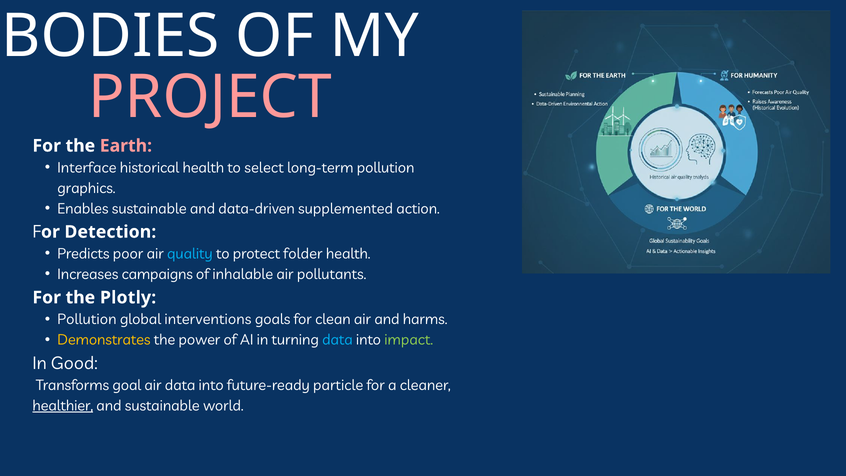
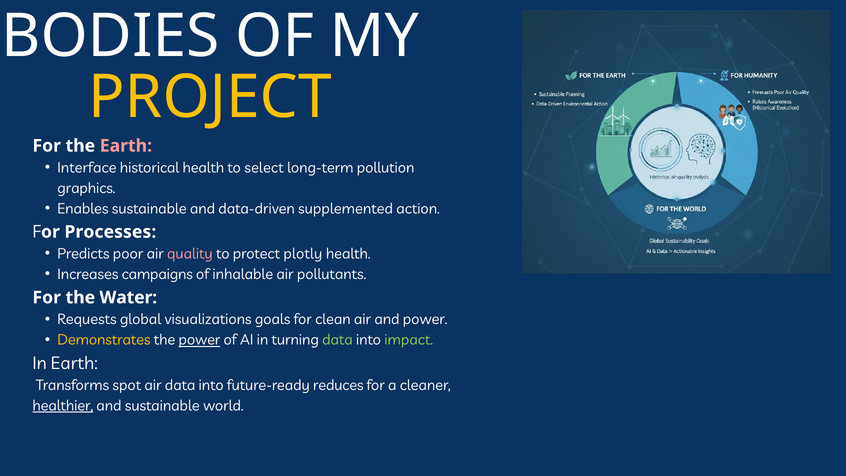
PROJECT colour: pink -> yellow (210, 97)
Detection: Detection -> Processes (110, 232)
quality colour: light blue -> pink (190, 254)
folder: folder -> plotly (303, 254)
Plotly: Plotly -> Water (128, 297)
Pollution: Pollution -> Requests (87, 320)
interventions: interventions -> visualizations (208, 320)
and harms: harms -> power (425, 320)
power underline: none -> present (199, 340)
data colour: light blue -> light green (337, 340)
In Good: Good -> Earth (74, 363)
goal: goal -> spot (127, 385)
particle: particle -> reduces (338, 385)
